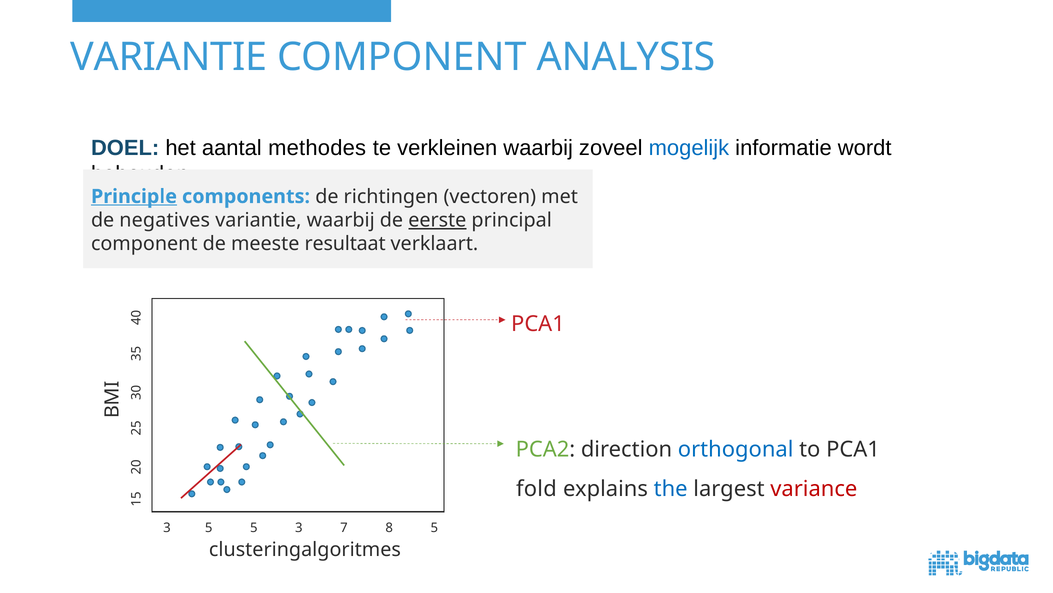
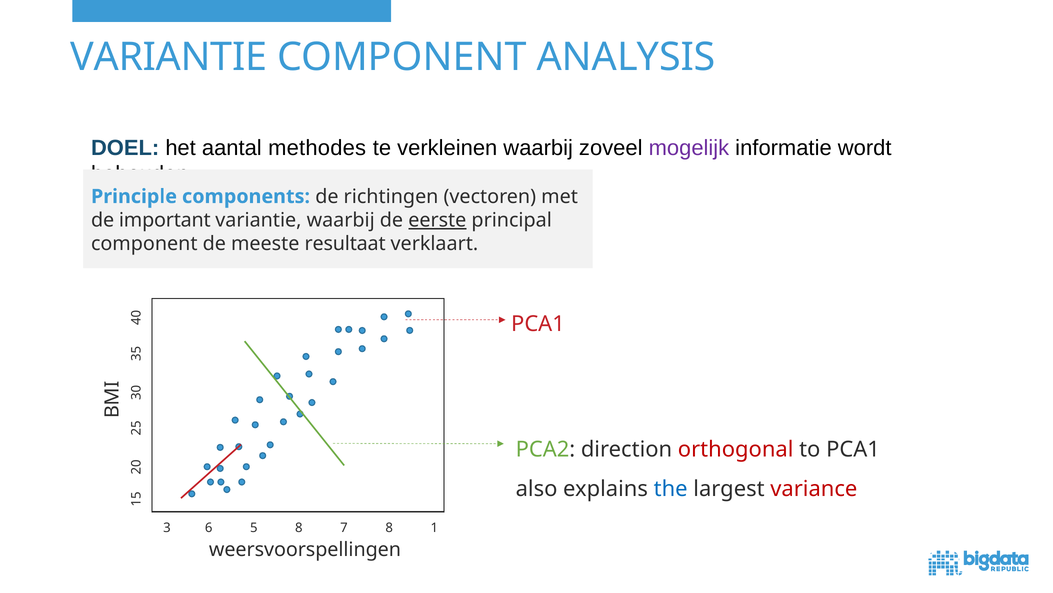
mogelijk colour: blue -> purple (689, 148)
Principle underline: present -> none (134, 196)
negatives: negatives -> important (165, 220)
orthogonal colour: blue -> red (736, 449)
fold: fold -> also (537, 488)
5: 5 -> 6 (209, 527)
3: 3 -> 8 (299, 527)
8 5: 5 -> 1 (434, 527)
clusteringalgoritmes: clusteringalgoritmes -> weersvoorspellingen (305, 549)
